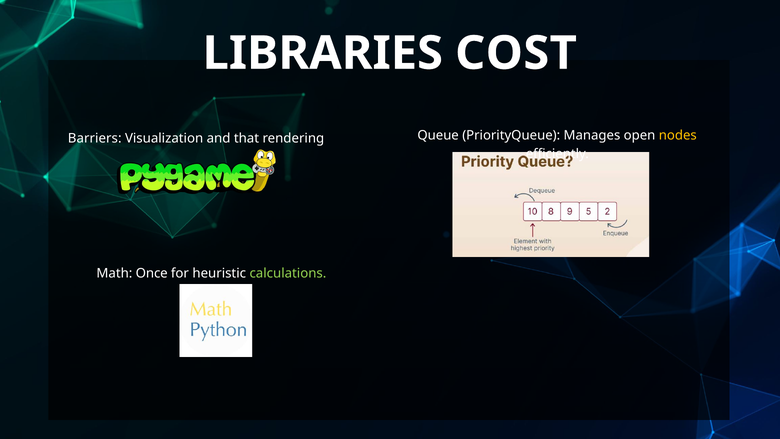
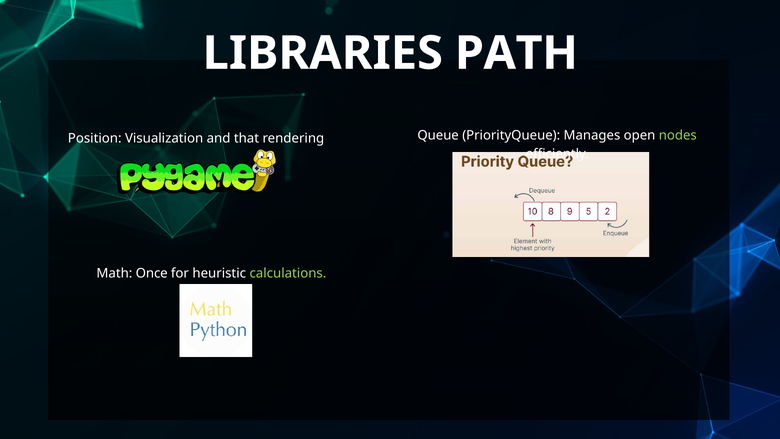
COST: COST -> PATH (516, 53)
nodes colour: yellow -> light green (678, 136)
Barriers: Barriers -> Position (95, 139)
